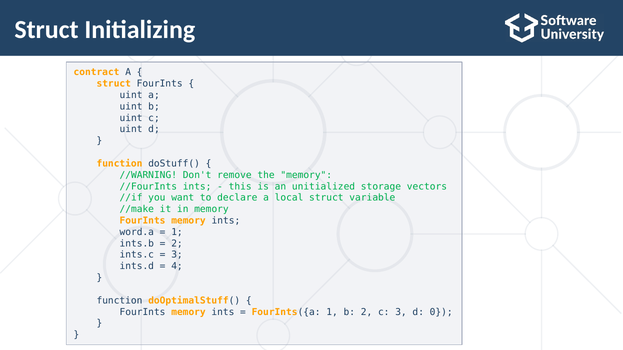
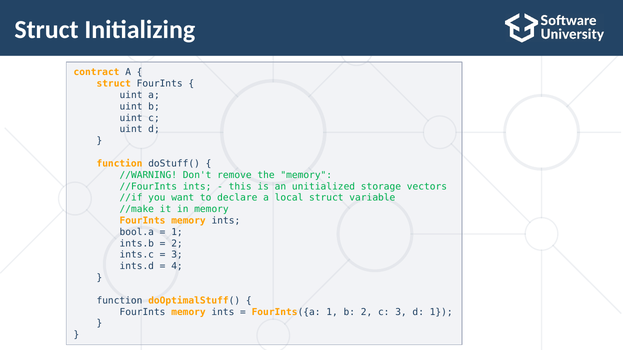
word.a: word.a -> bool.a (137, 232)
d 0: 0 -> 1 (441, 312)
